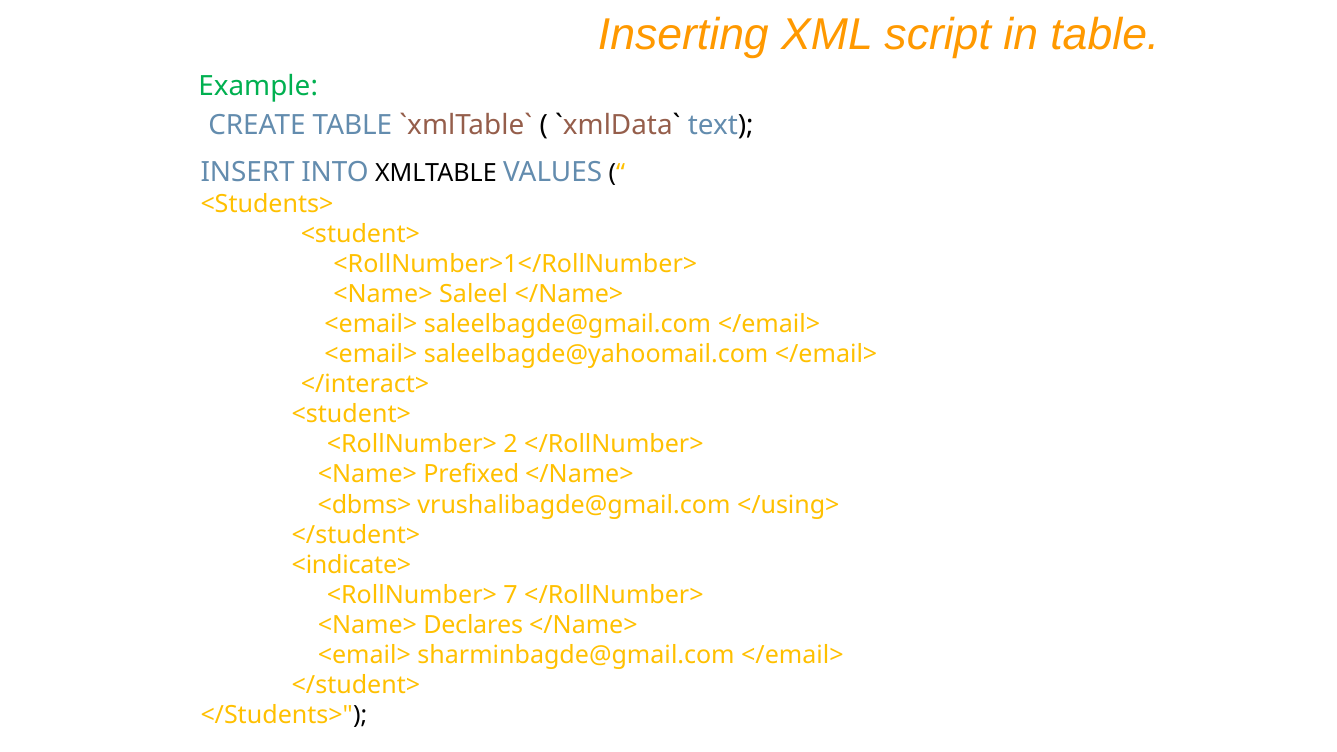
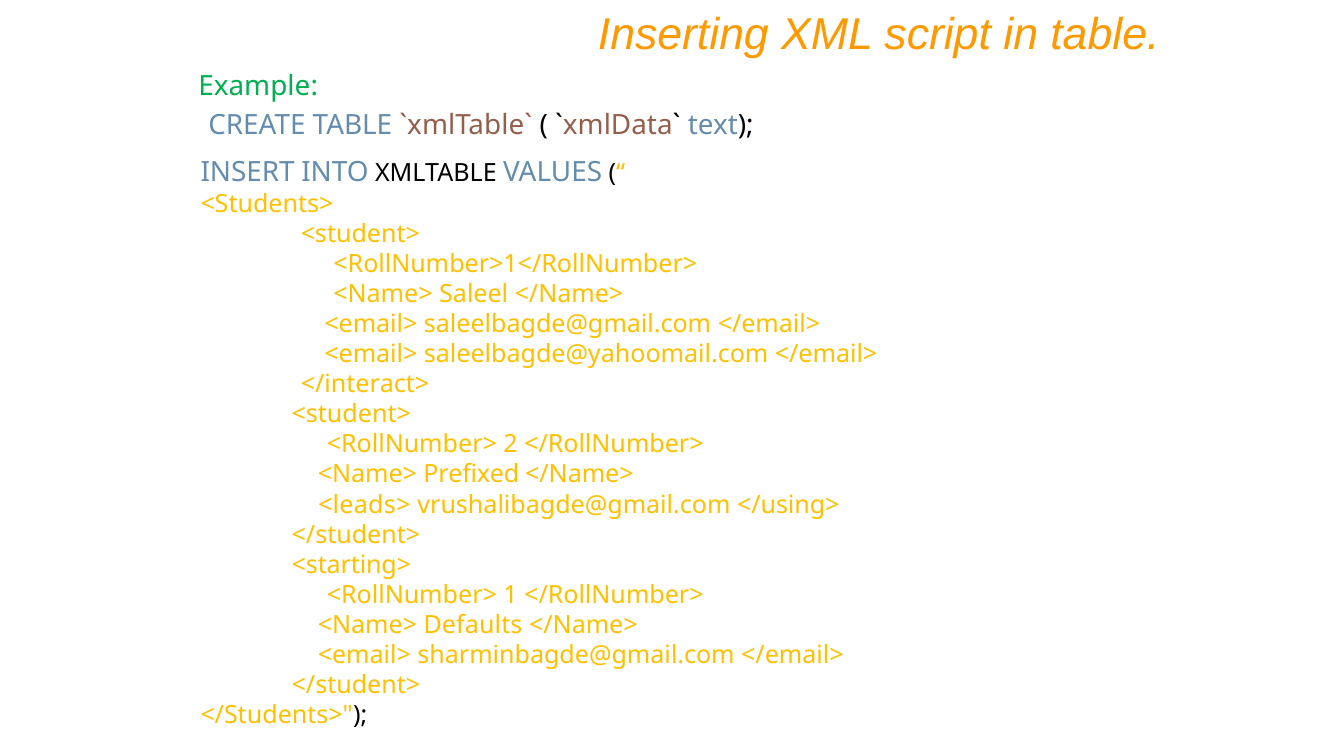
<dbms>: <dbms> -> <leads> (364, 505)
<indicate>: <indicate> -> <starting> (351, 565)
7: 7 -> 1 (511, 595)
Declares: Declares -> Defaults (473, 625)
